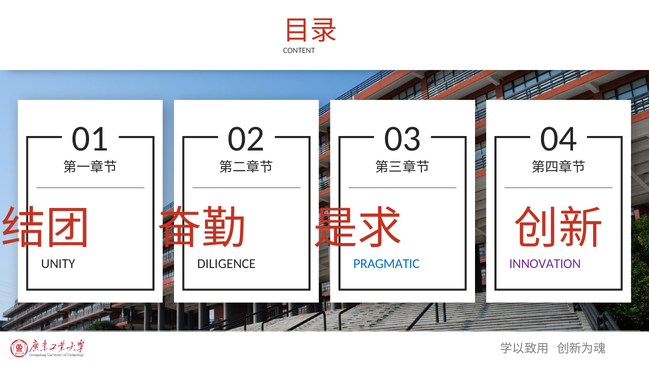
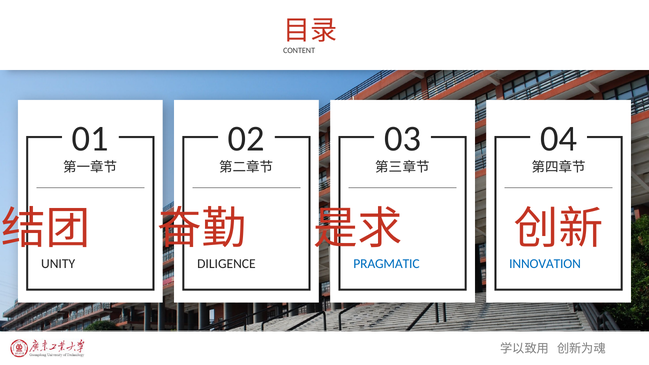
INNOVATION colour: purple -> blue (545, 264)
